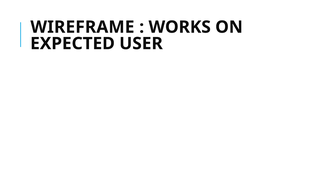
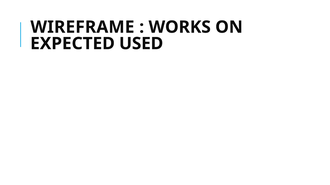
USER: USER -> USED (141, 44)
